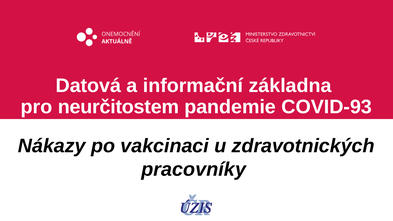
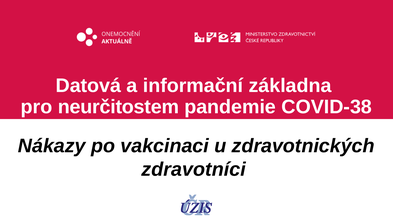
COVID-93: COVID-93 -> COVID-38 (327, 107)
pracovníky: pracovníky -> zdravotníci (194, 170)
